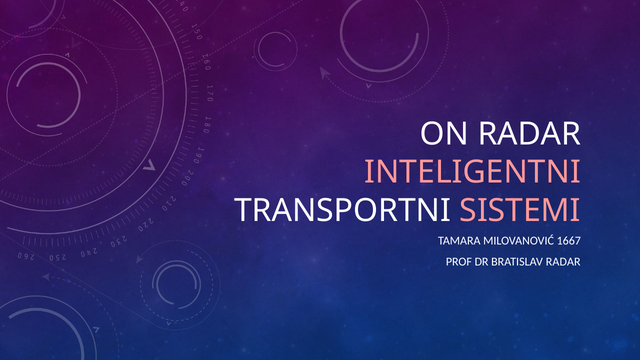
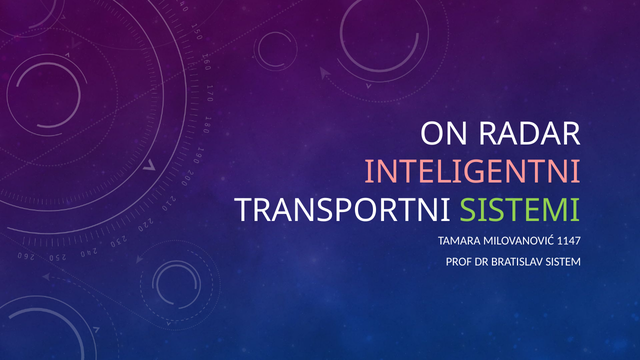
SISTEMI colour: pink -> light green (520, 211)
1667: 1667 -> 1147 (569, 241)
BRATISLAV RADAR: RADAR -> SISTEM (563, 262)
